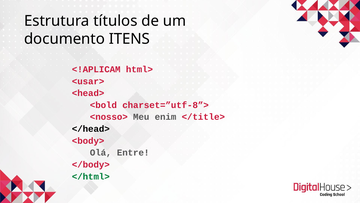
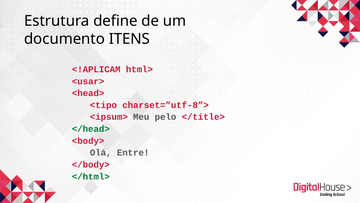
títulos: títulos -> define (115, 21)
<bold: <bold -> <tipo (103, 105)
<nosso>: <nosso> -> <ipsum> (109, 117)
enim: enim -> pelo (166, 117)
</head> colour: black -> green (91, 129)
